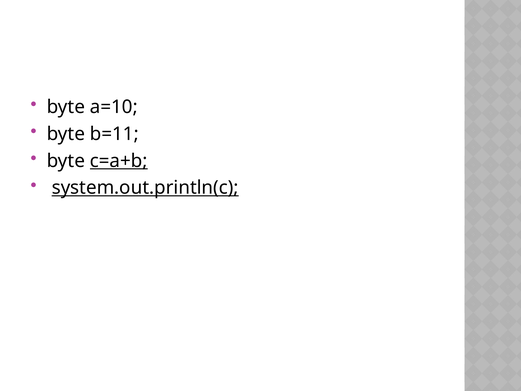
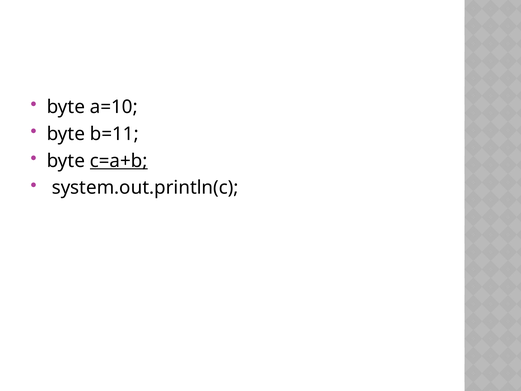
system.out.println(c underline: present -> none (145, 188)
